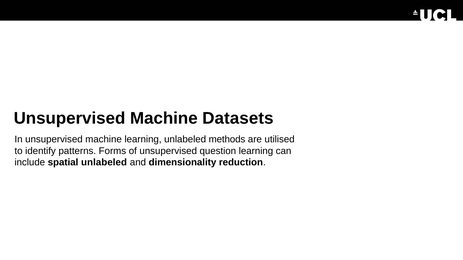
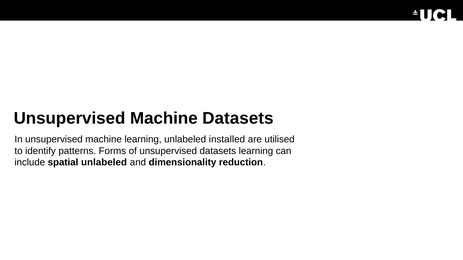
methods: methods -> installed (227, 140)
unsupervised question: question -> datasets (218, 151)
